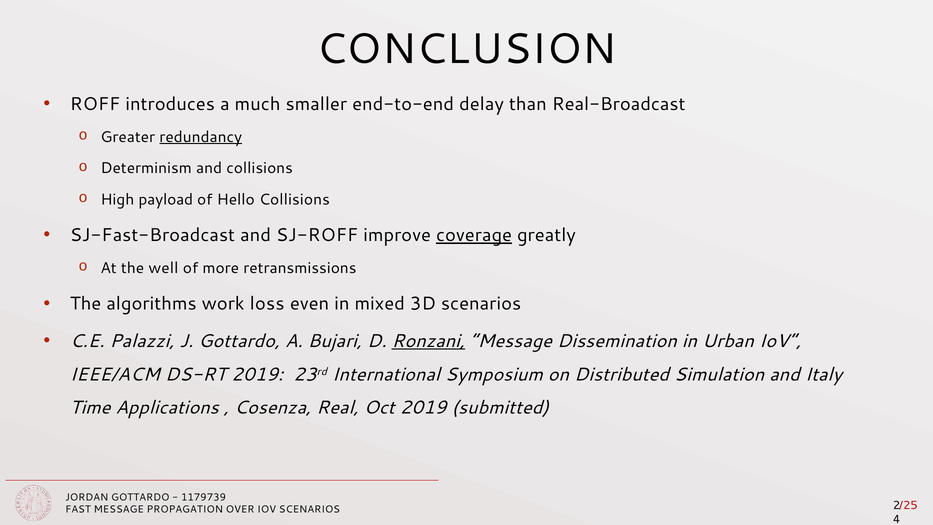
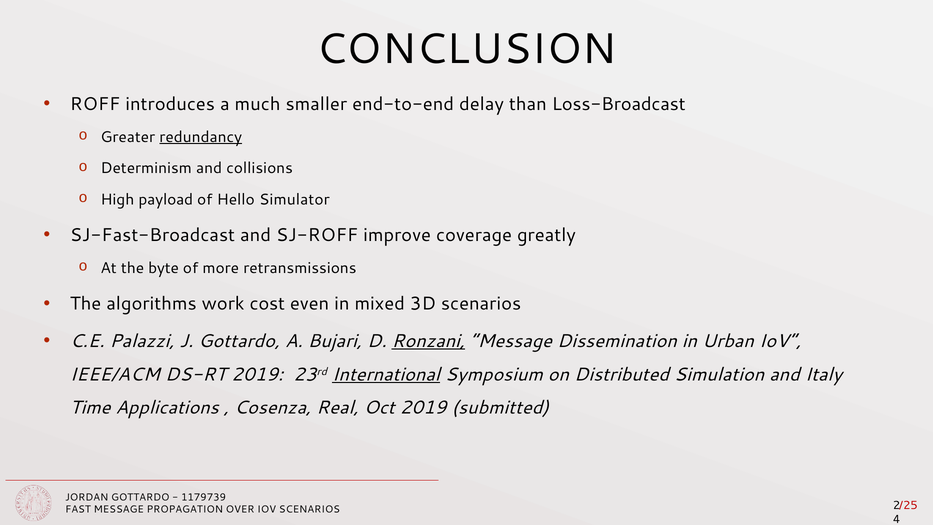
Real-Broadcast: Real-Broadcast -> Loss-Broadcast (619, 104)
Hello Collisions: Collisions -> Simulator (294, 199)
coverage underline: present -> none (474, 235)
well: well -> byte (164, 268)
loss: loss -> cost (267, 304)
International underline: none -> present (386, 374)
